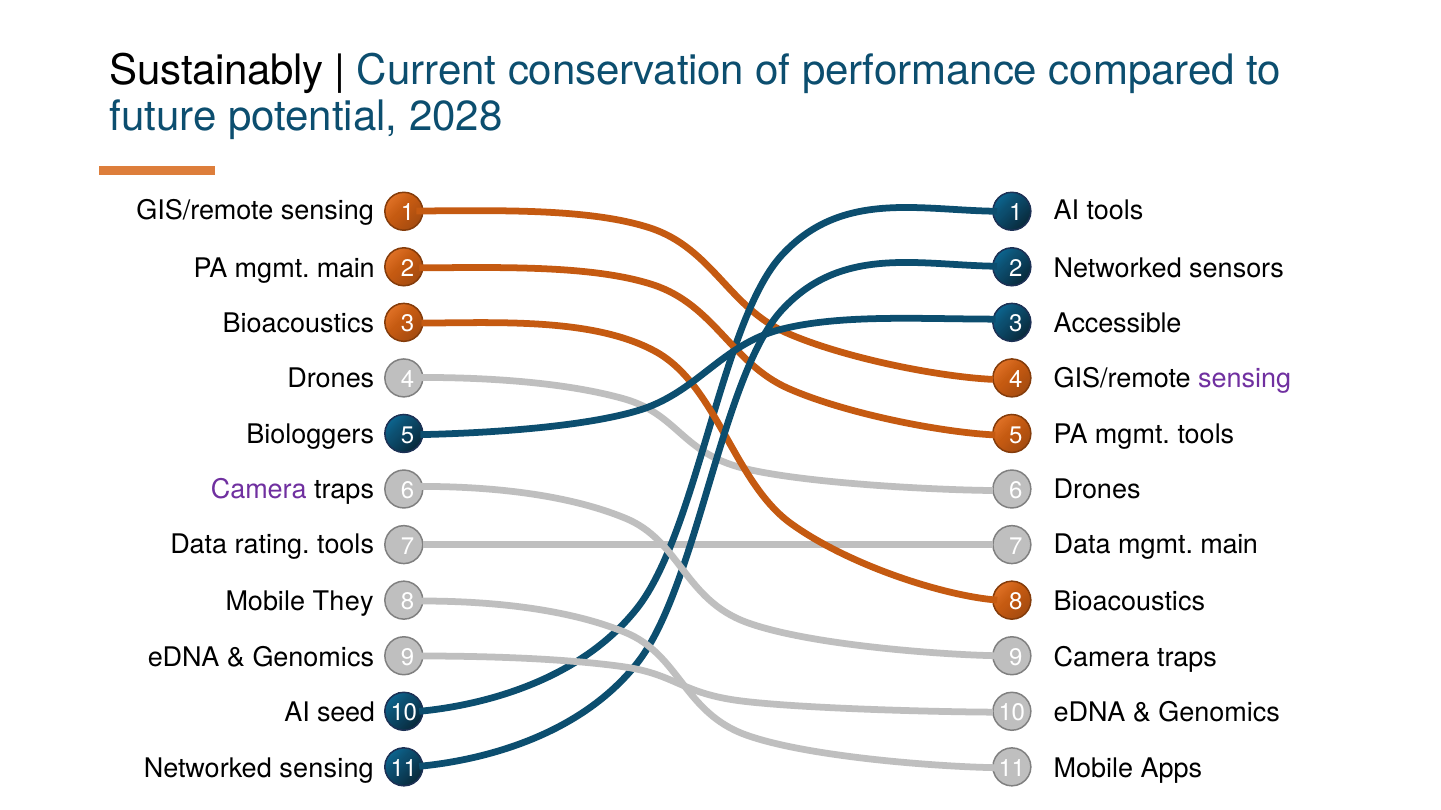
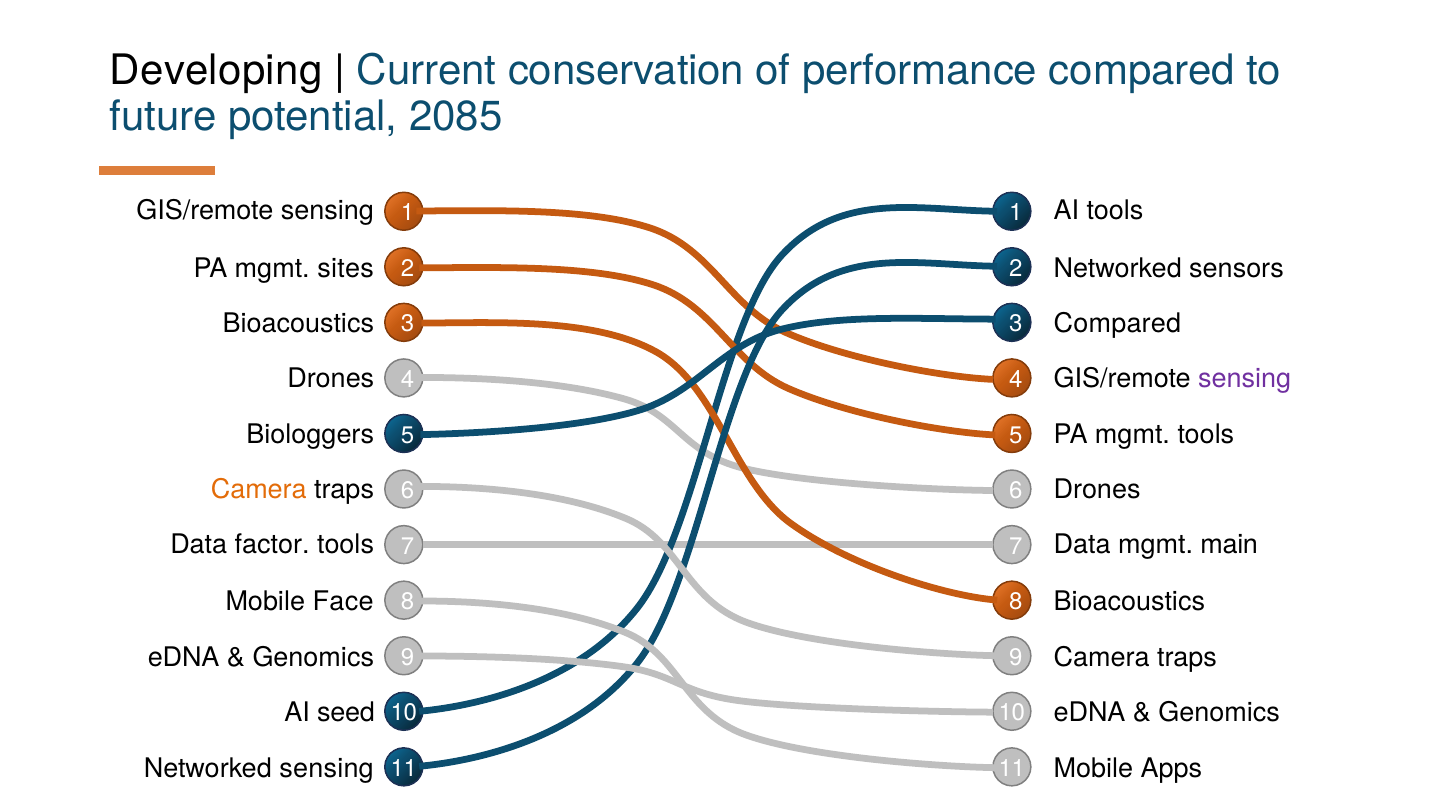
Sustainably: Sustainably -> Developing (216, 71)
2028: 2028 -> 2085 (456, 116)
PA mgmt main: main -> sites (346, 269)
Accessible: Accessible -> Compared (1117, 324)
Camera colour: purple -> orange (259, 490)
rating: rating -> factor (272, 545)
They: They -> Face (343, 602)
